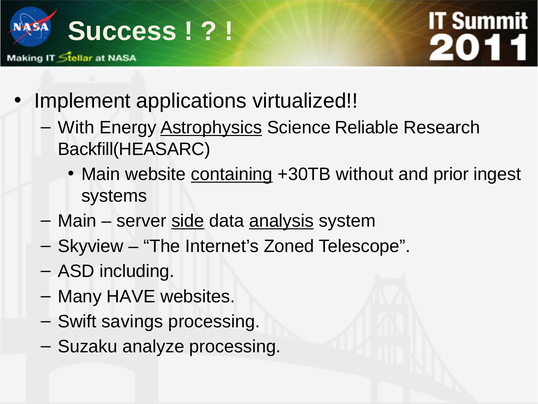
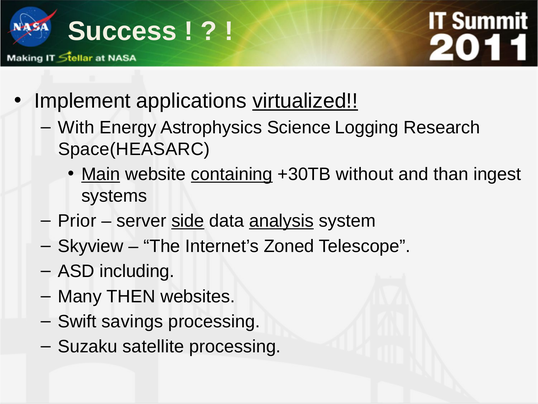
virtualized underline: none -> present (305, 101)
Astrophysics underline: present -> none (211, 128)
Reliable: Reliable -> Logging (367, 128)
Backfill(HEASARC: Backfill(HEASARC -> Space(HEASARC (134, 149)
Main underline: none -> present (101, 174)
prior: prior -> than (451, 174)
Main: Main -> Prior (77, 221)
HAVE: HAVE -> THEN (131, 296)
analyze: analyze -> satellite (153, 346)
